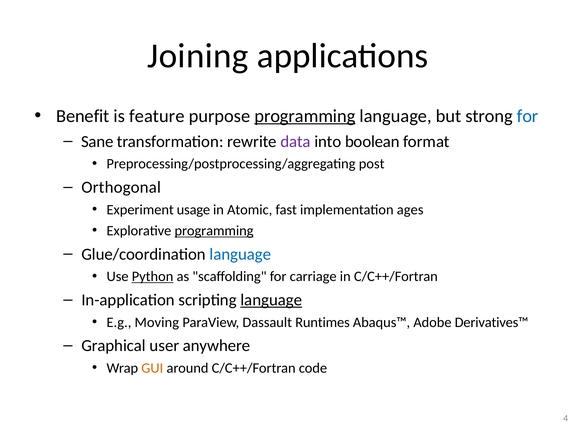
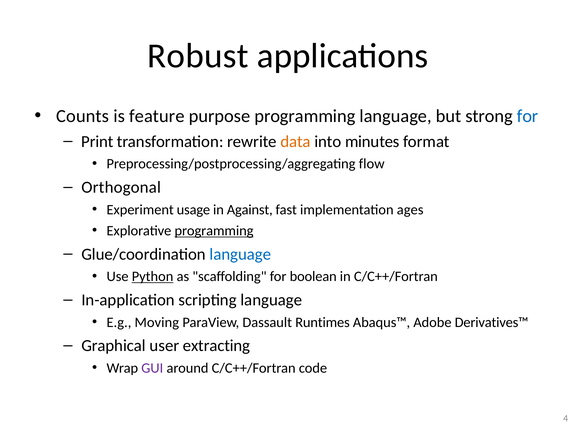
Joining: Joining -> Robust (198, 56)
Benefit: Benefit -> Counts (83, 116)
programming underline: present -> none (305, 116)
Sane: Sane -> Print (97, 141)
data colour: purple -> orange (296, 141)
boolean: boolean -> minutes (372, 141)
post: post -> flow (372, 164)
Atomic: Atomic -> Against (250, 210)
carriage: carriage -> boolean (313, 277)
language underline: present -> none (271, 300)
anywhere: anywhere -> extracting (217, 346)
GUI colour: orange -> purple (152, 368)
